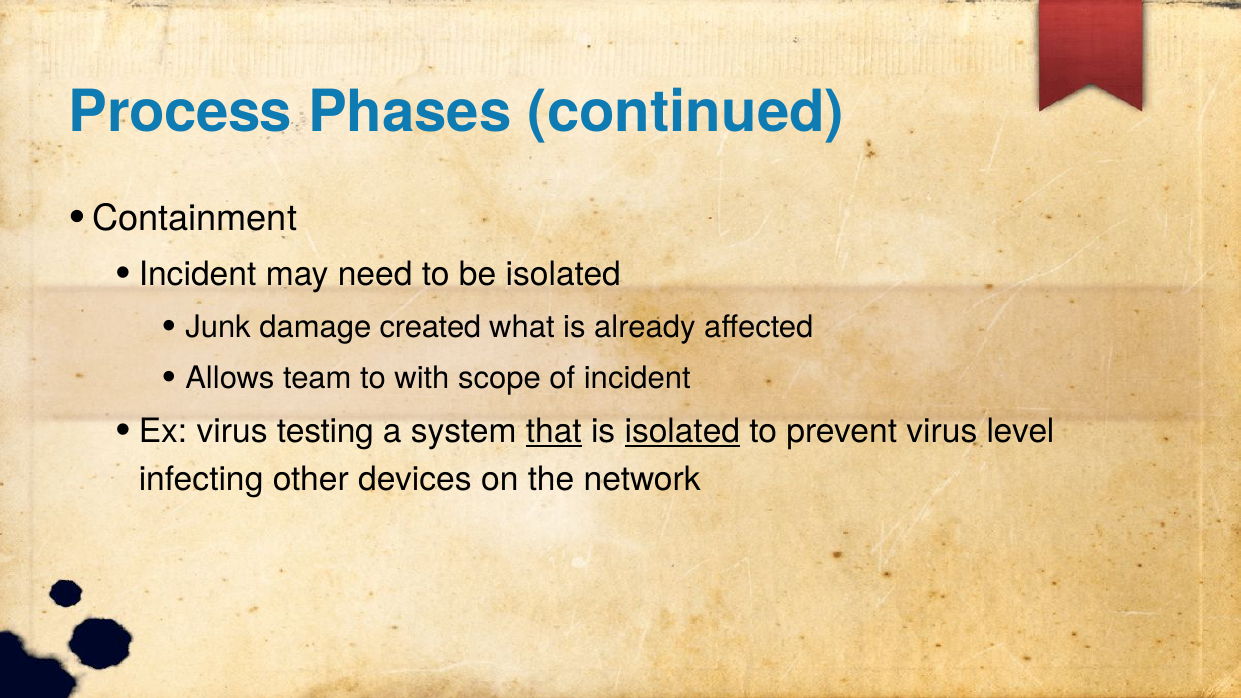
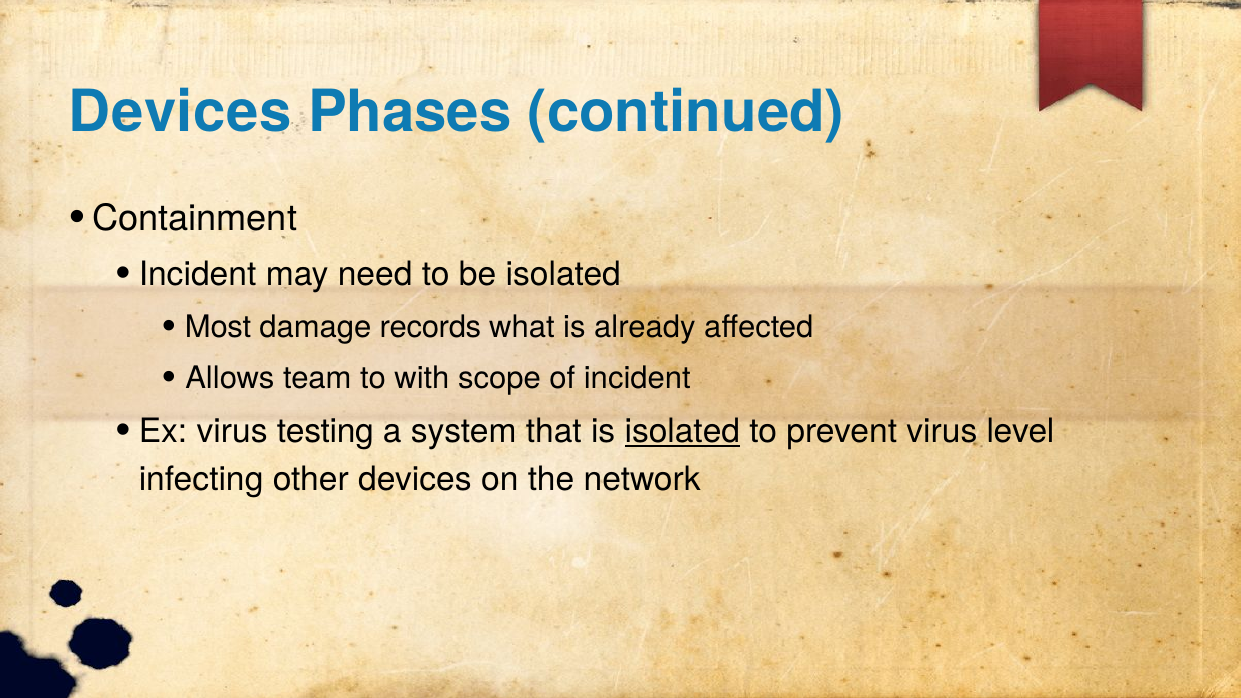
Process: Process -> Devices (180, 112)
Junk: Junk -> Most (218, 327)
created: created -> records (430, 327)
that underline: present -> none (554, 431)
